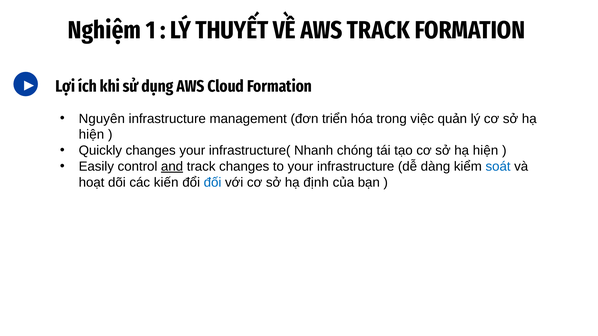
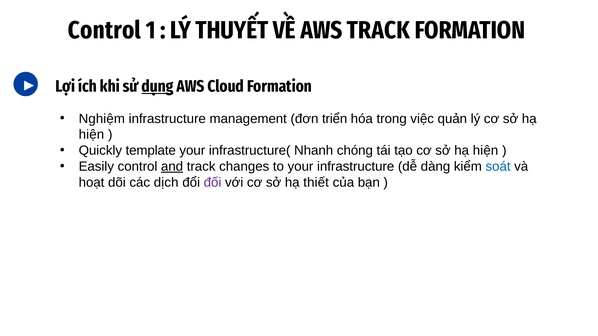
Nghiệm: Nghiệm -> Control (104, 30)
dụng underline: none -> present (158, 86)
Nguyên: Nguyên -> Nghiệm (102, 119)
Quickly changes: changes -> template (151, 151)
kiến: kiến -> dịch (166, 183)
đối colour: blue -> purple (213, 183)
định: định -> thiết (316, 183)
